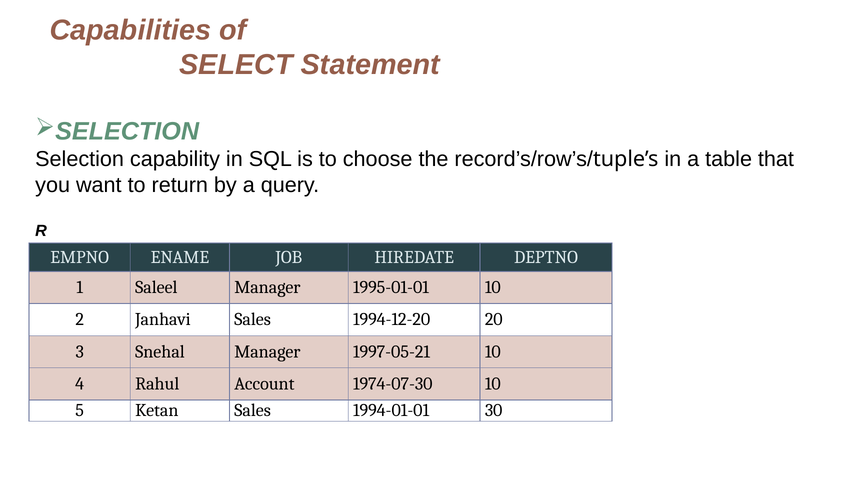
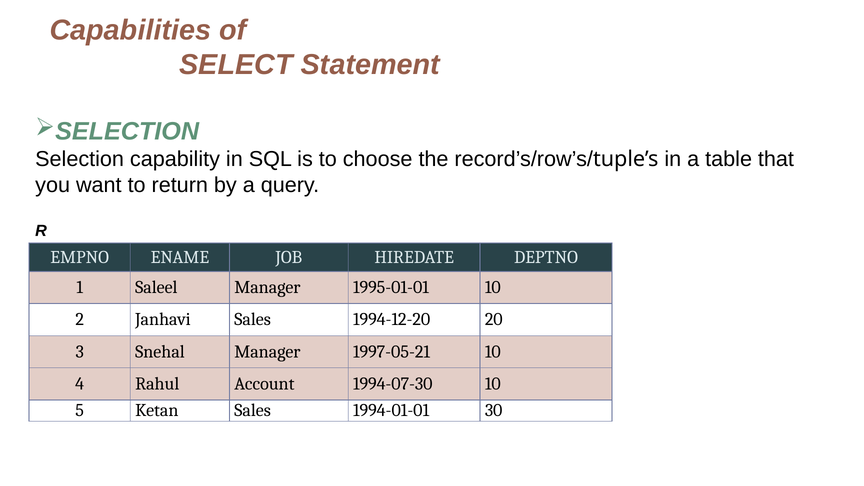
1974-07-30: 1974-07-30 -> 1994-07-30 (393, 384)
